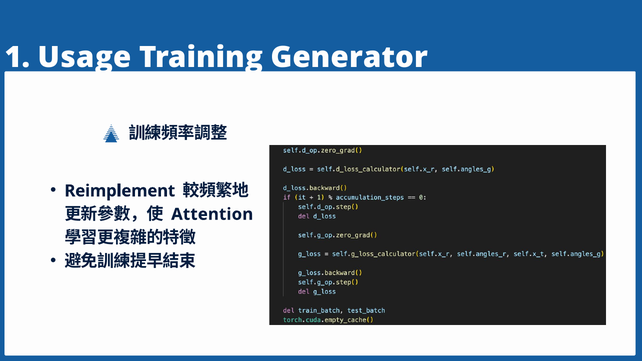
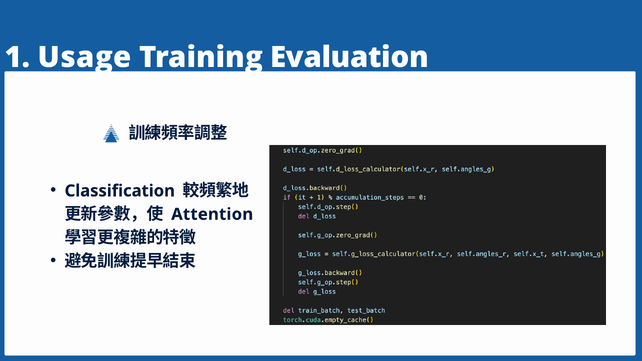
Generator: Generator -> Evaluation (349, 57)
Reimplement: Reimplement -> Classification (120, 191)
